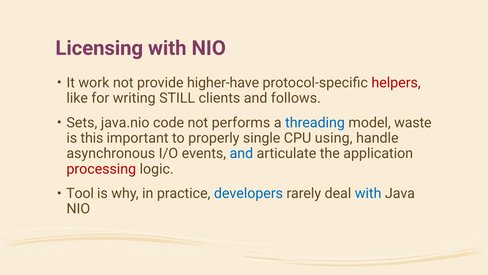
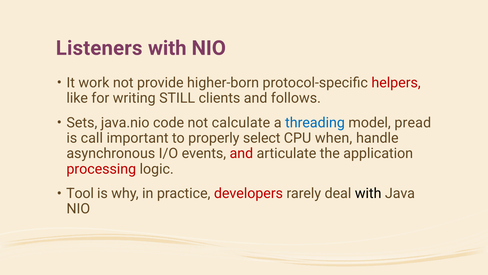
Licensing: Licensing -> Listeners (99, 48)
higher-have: higher-have -> higher-born (223, 83)
performs: performs -> calculate (241, 123)
waste: waste -> pread (413, 123)
this: this -> call (92, 138)
single: single -> select (262, 138)
using: using -> when (334, 138)
and colour: blue -> red (241, 153)
developers colour: blue -> red (248, 193)
with colour: blue -> black (368, 193)
